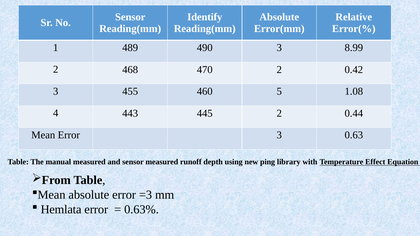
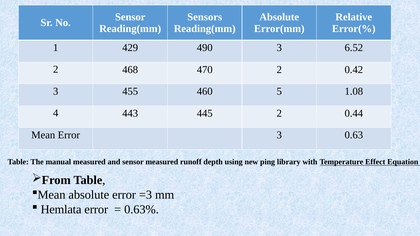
Identify: Identify -> Sensors (205, 17)
489: 489 -> 429 (130, 48)
8.99: 8.99 -> 6.52 (354, 48)
